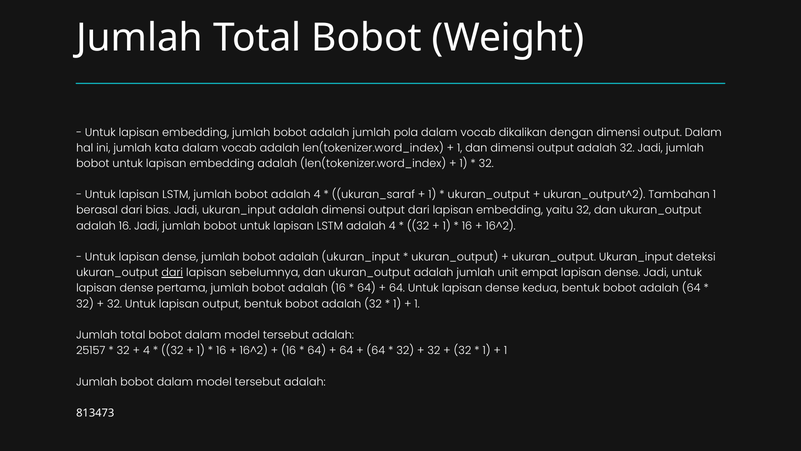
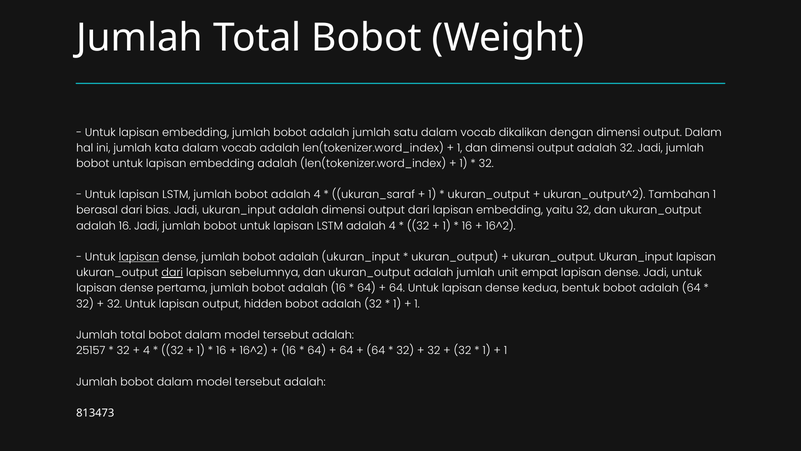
pola: pola -> satu (406, 132)
lapisan underline: none -> present (139, 257)
Ukuran_input deteksi: deteksi -> lapisan (696, 257)
output bentuk: bentuk -> hidden (263, 304)
